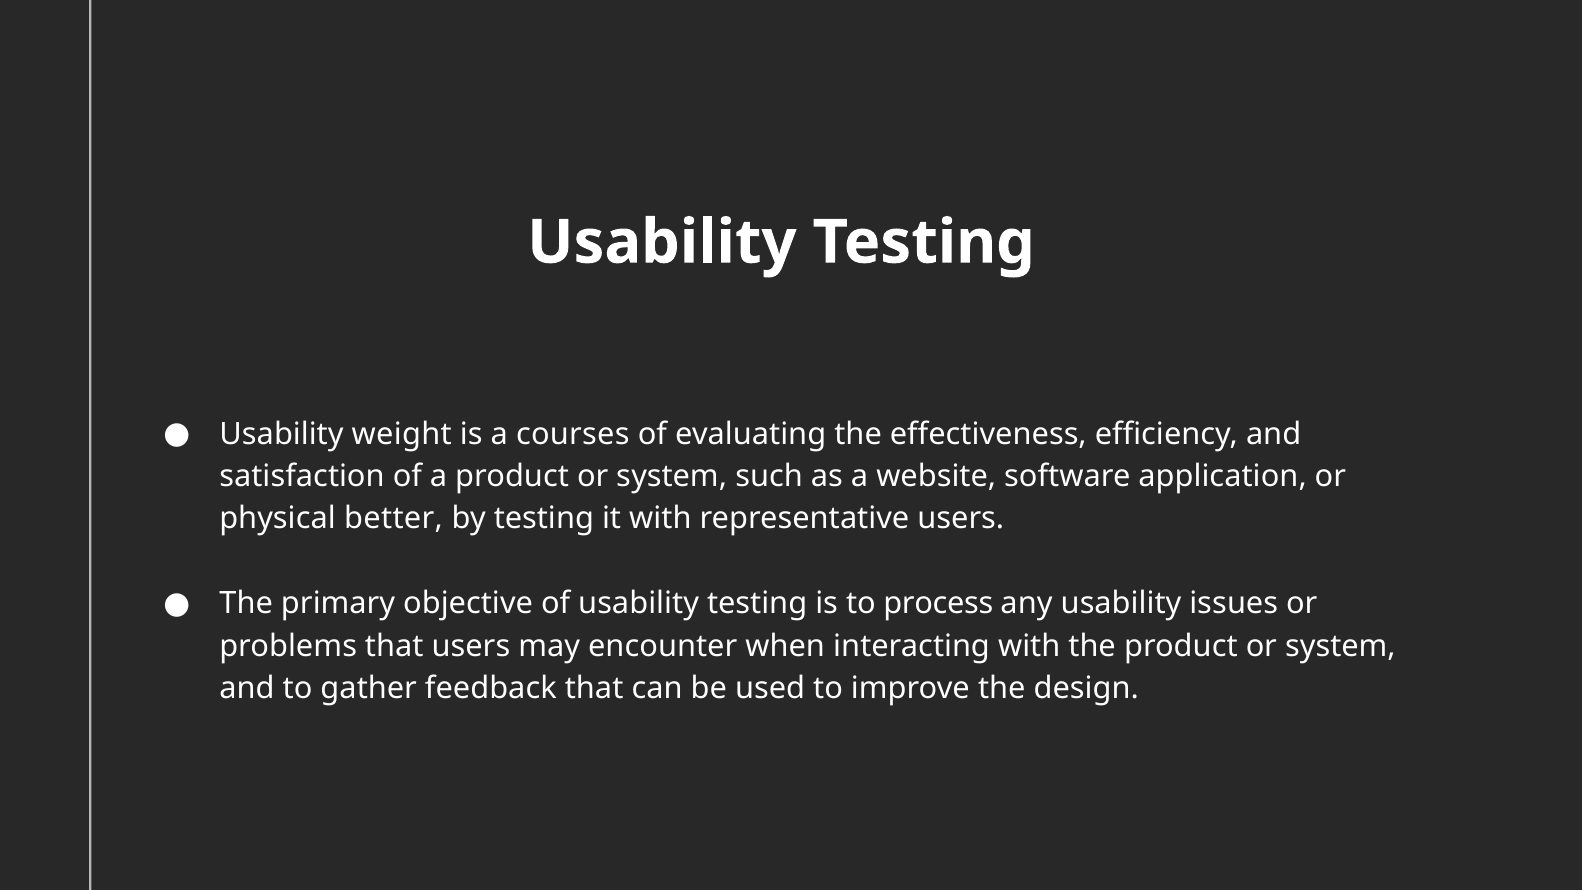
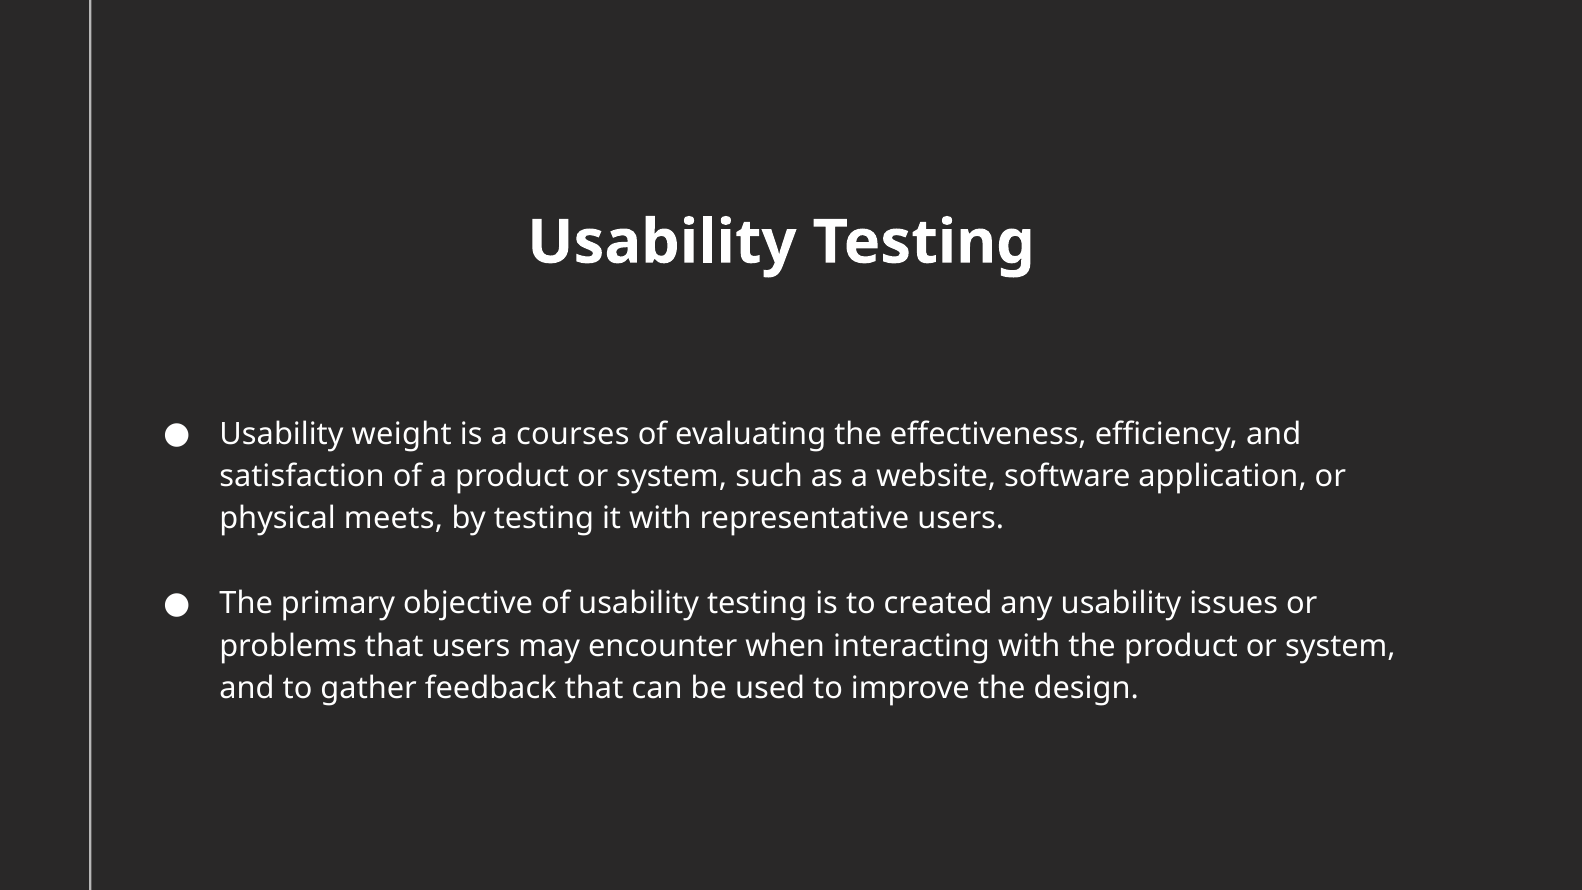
better: better -> meets (394, 519)
process: process -> created (938, 604)
